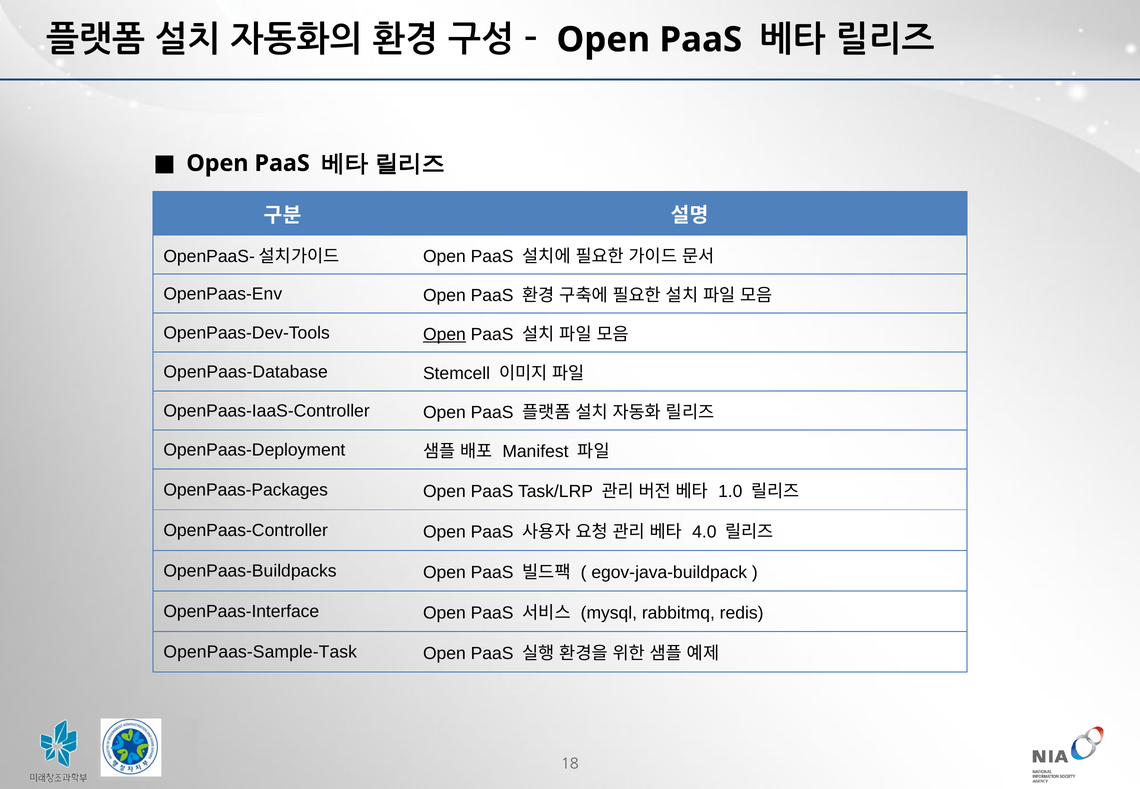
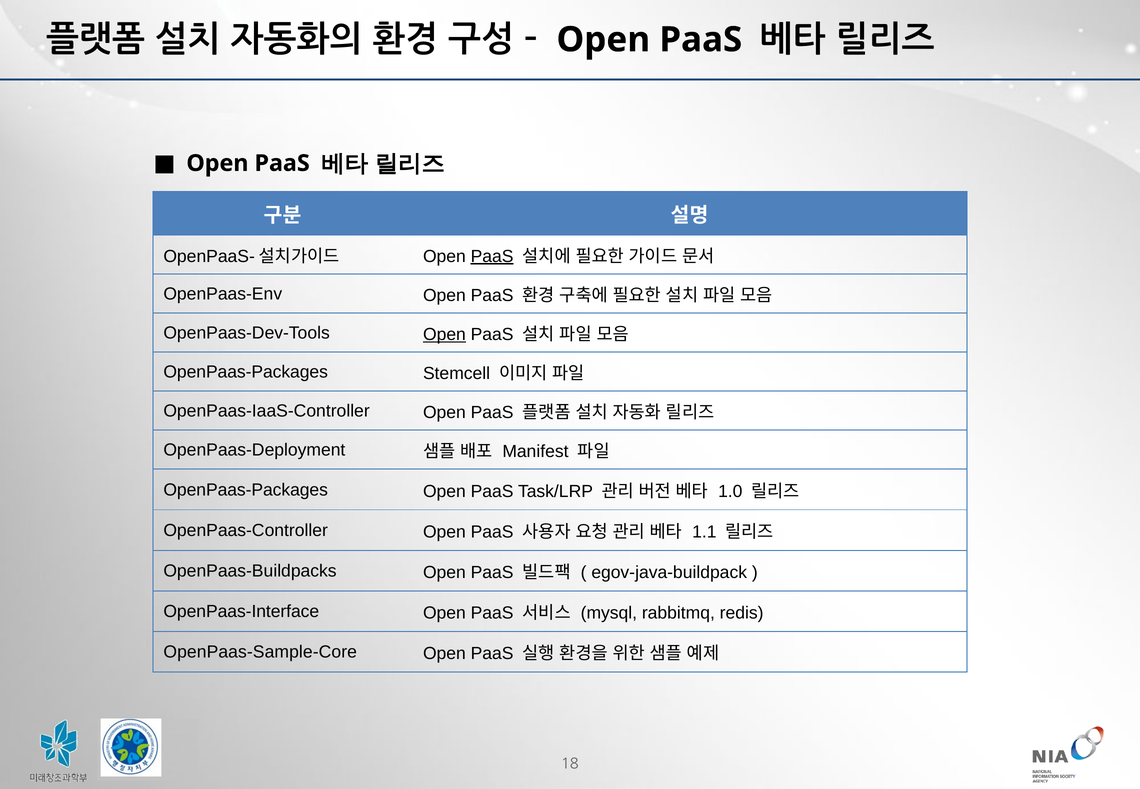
PaaS underline: none -> present (492, 256)
OpenPaas-Database: OpenPaas-Database -> OpenPaas-Packages (246, 372)
4.0: 4.0 -> 1.1 (704, 532)
OpenPaas-Sample-Task: OpenPaas-Sample-Task -> OpenPaas-Sample-Core (260, 652)
